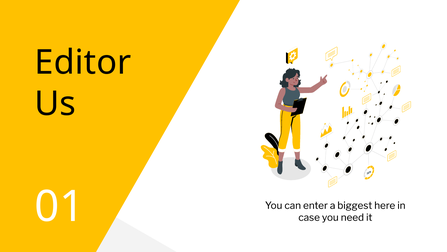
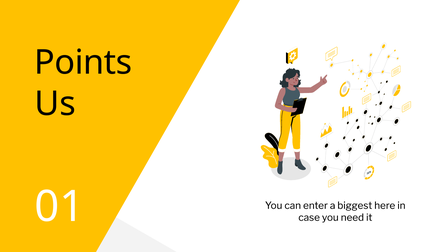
Editor: Editor -> Points (83, 63)
